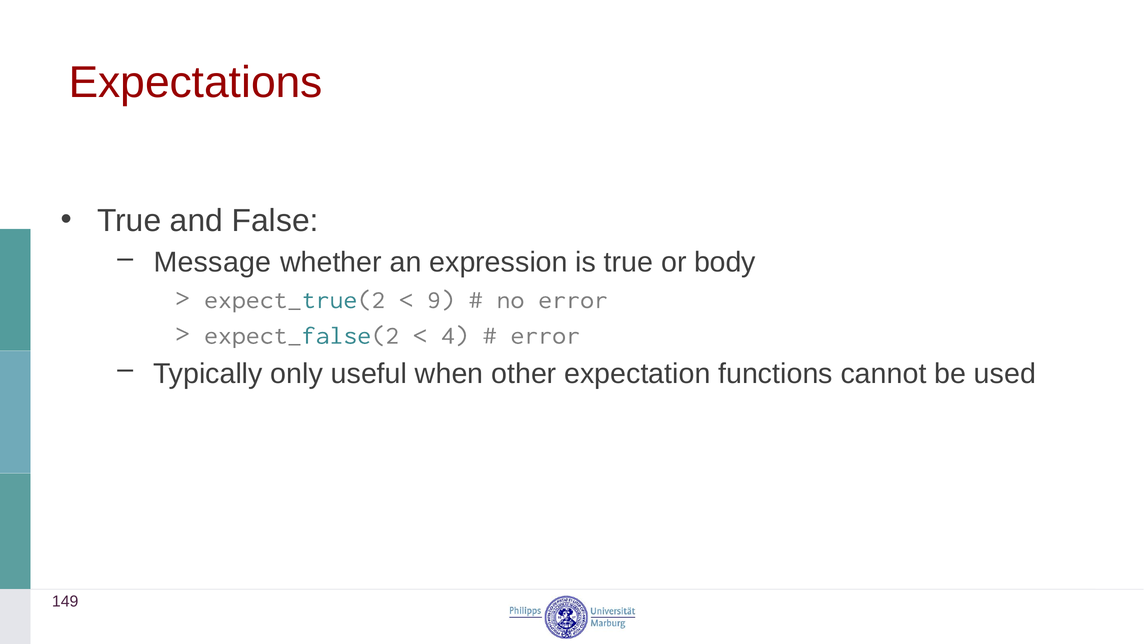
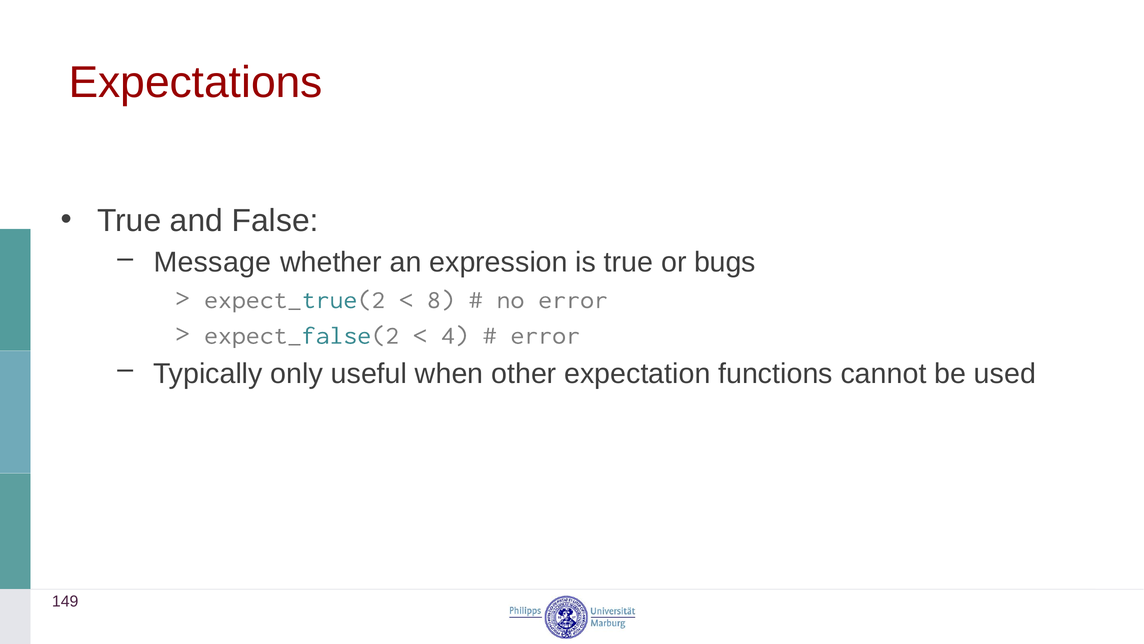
body: body -> bugs (725, 262)
9: 9 -> 8 (441, 299)
